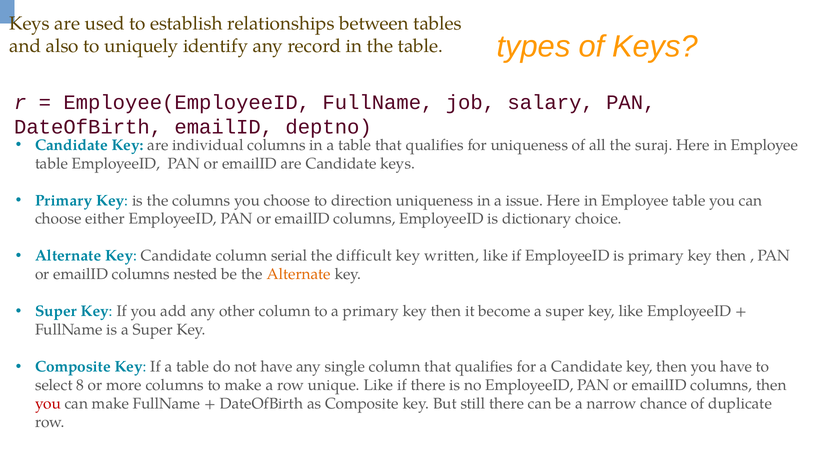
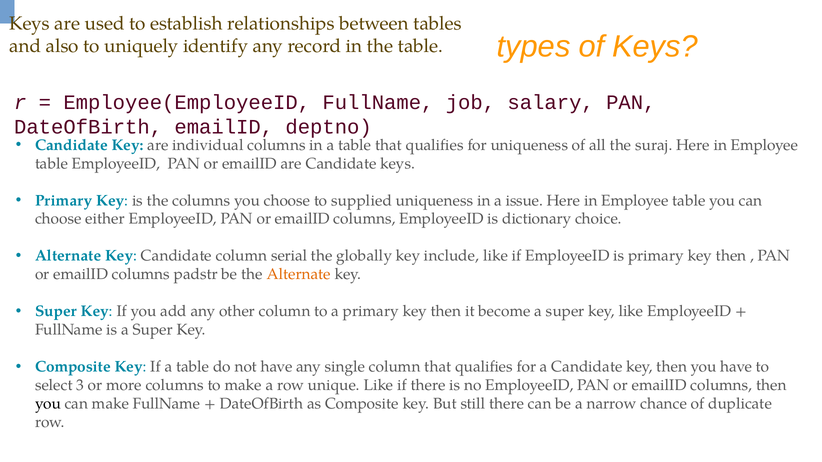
direction: direction -> supplied (362, 201)
difficult: difficult -> globally (364, 256)
written: written -> include (452, 256)
nested: nested -> padstr (196, 275)
8: 8 -> 3 (80, 386)
you colour: red -> black (48, 404)
